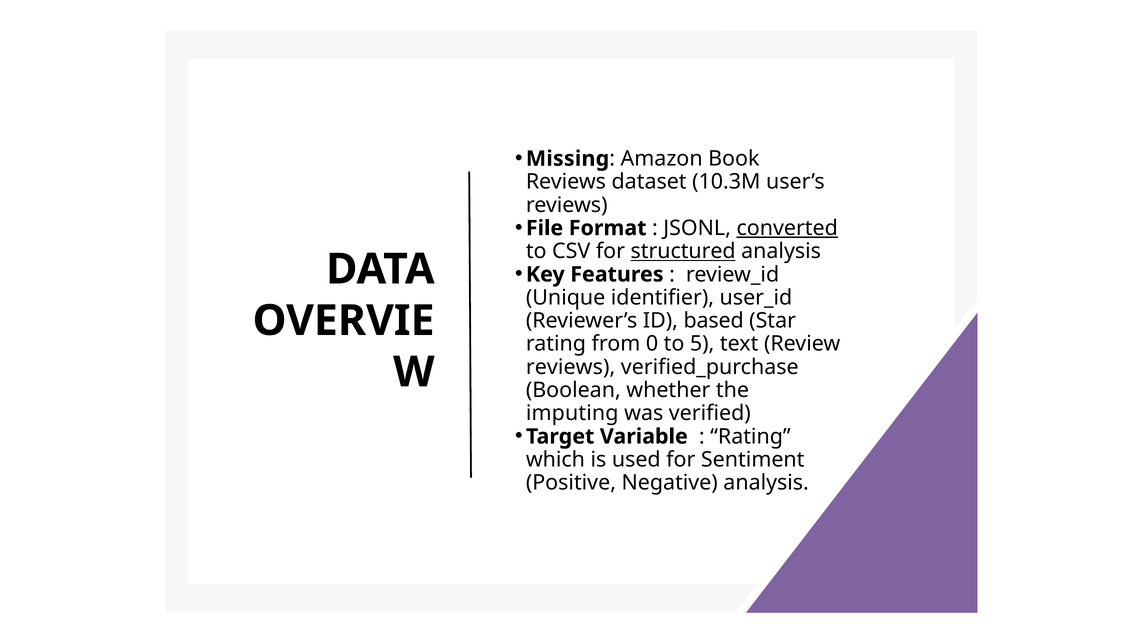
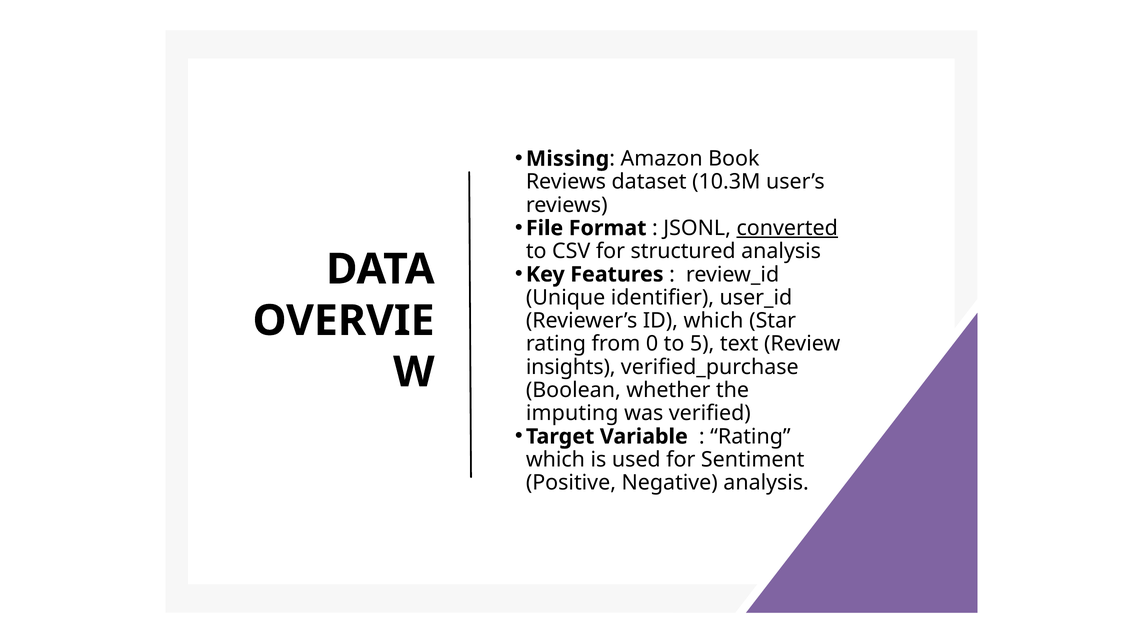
structured underline: present -> none (683, 251)
ID based: based -> which (713, 321)
reviews: reviews -> insights (571, 367)
